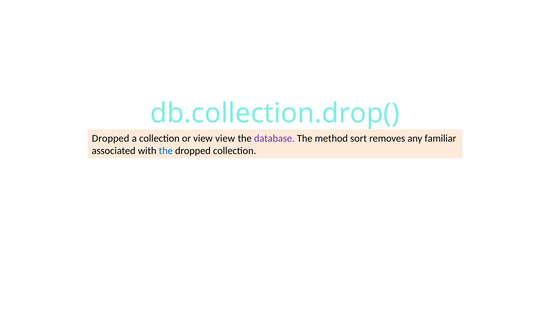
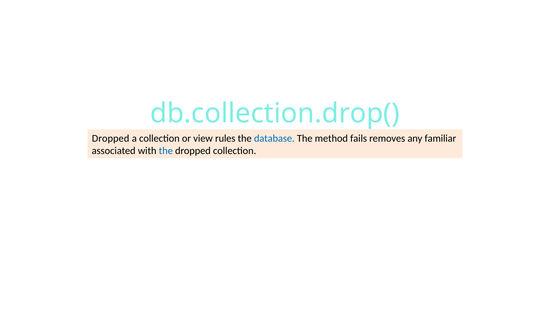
view view: view -> rules (225, 138)
database colour: purple -> blue (274, 138)
sort: sort -> fails (359, 138)
